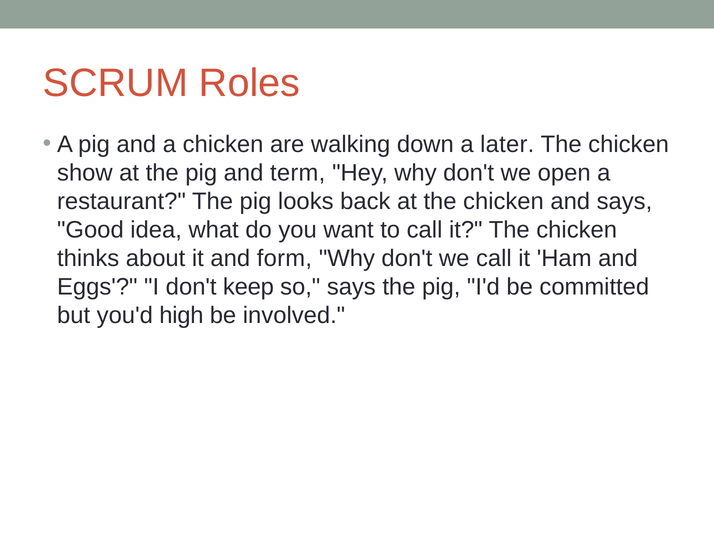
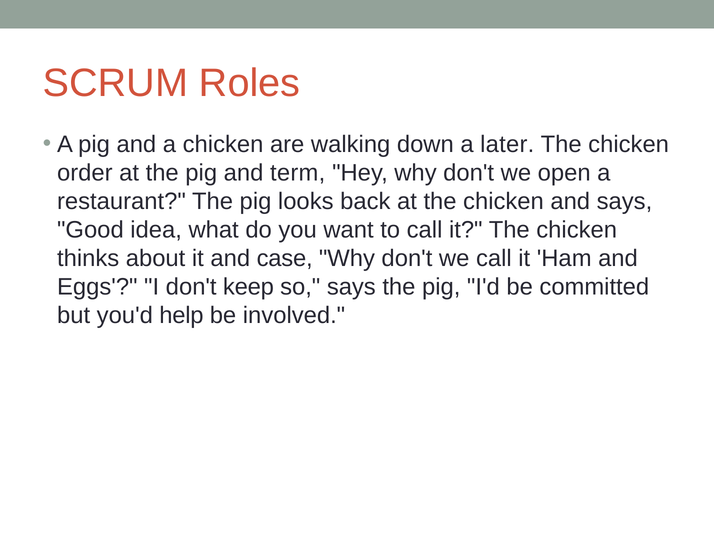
show: show -> order (85, 173)
form: form -> case (285, 259)
high: high -> help (181, 316)
